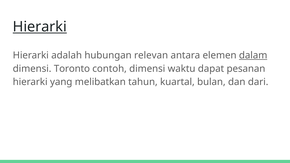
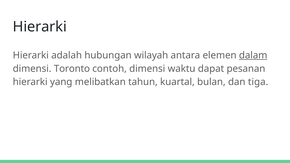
Hierarki underline: present -> none (40, 27)
relevan: relevan -> wilayah (151, 55)
dari: dari -> tiga (258, 82)
